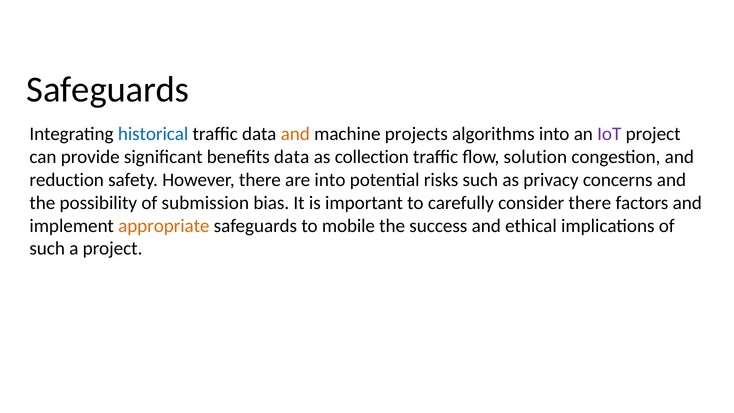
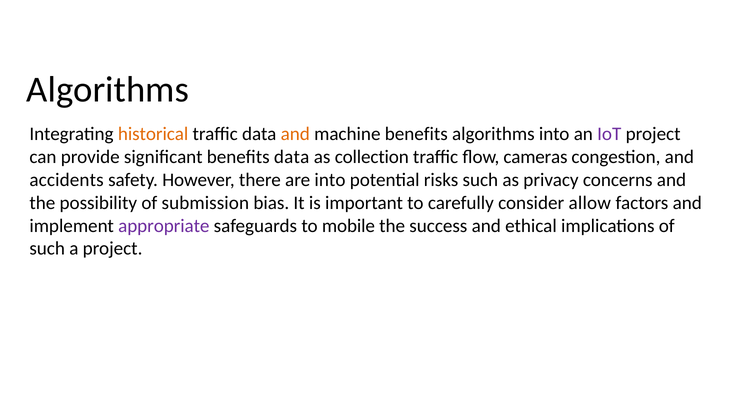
Safeguards: Safeguards -> Algorithms (108, 90)
historical colour: blue -> orange (153, 134)
machine projects: projects -> benefits (416, 134)
solution: solution -> cameras (535, 157)
reduction: reduction -> accidents (67, 180)
consider there: there -> allow (590, 203)
appropriate colour: orange -> purple (164, 226)
